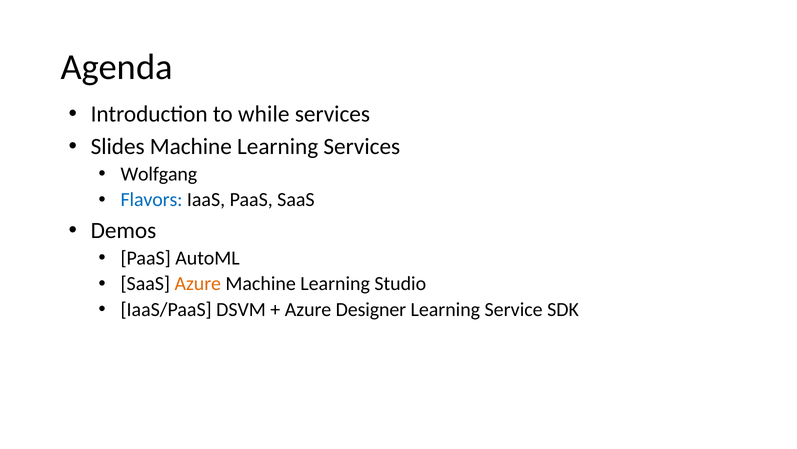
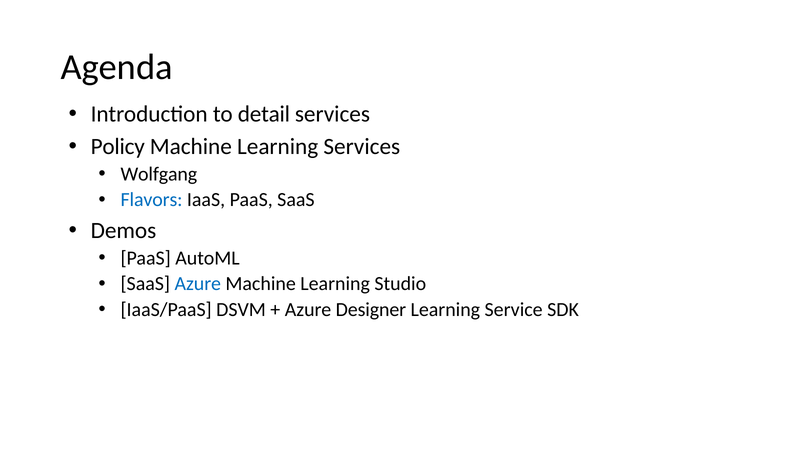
while: while -> detail (264, 114)
Slides: Slides -> Policy (118, 146)
Azure colour: orange -> blue (198, 283)
